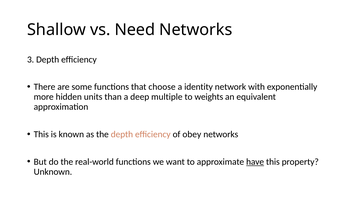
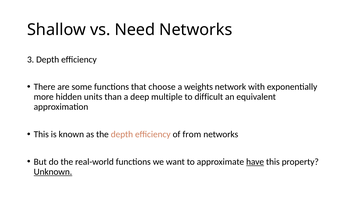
identity: identity -> weights (199, 87)
weights: weights -> difficult (209, 97)
obey: obey -> from (192, 134)
Unknown underline: none -> present (53, 171)
